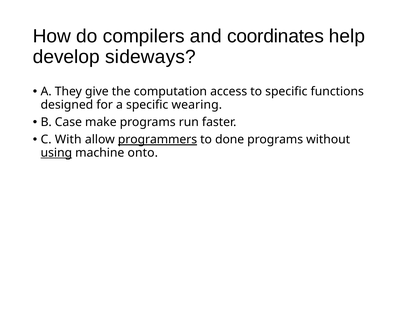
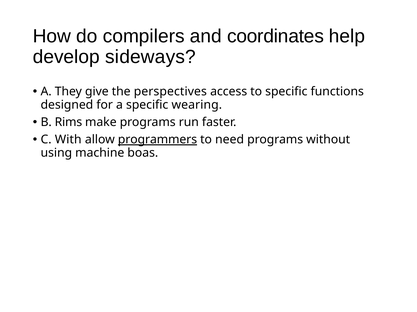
computation: computation -> perspectives (170, 92)
Case: Case -> Rims (68, 122)
done: done -> need (230, 140)
using underline: present -> none (56, 153)
onto: onto -> boas (143, 153)
